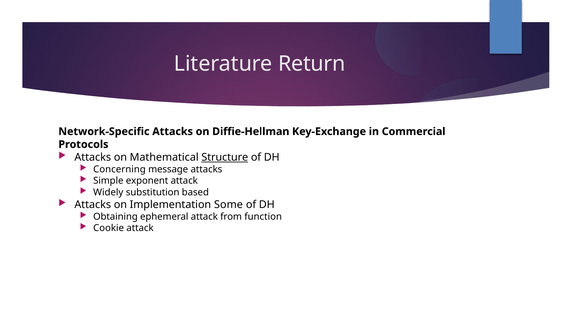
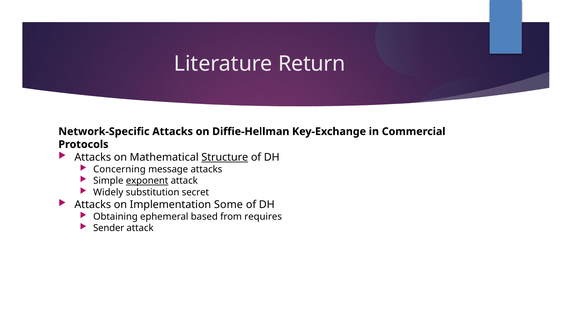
exponent underline: none -> present (147, 181)
based: based -> secret (195, 192)
ephemeral attack: attack -> based (204, 216)
function: function -> requires (263, 216)
Cookie: Cookie -> Sender (109, 228)
